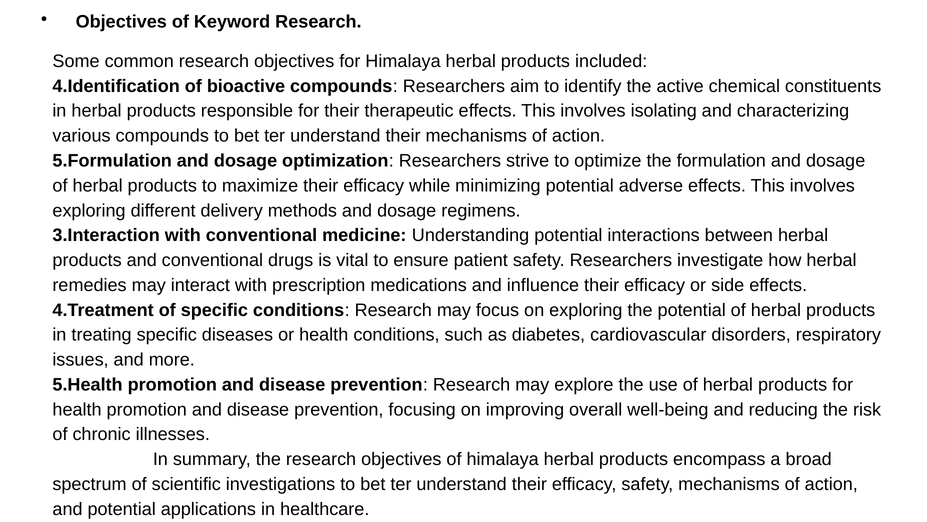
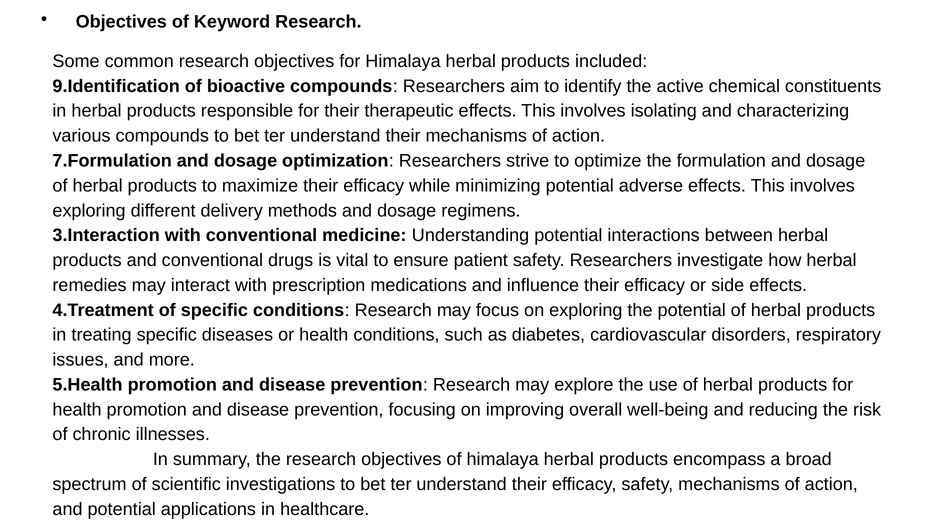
4.Identification: 4.Identification -> 9.Identification (116, 86)
5.Formulation: 5.Formulation -> 7.Formulation (112, 161)
